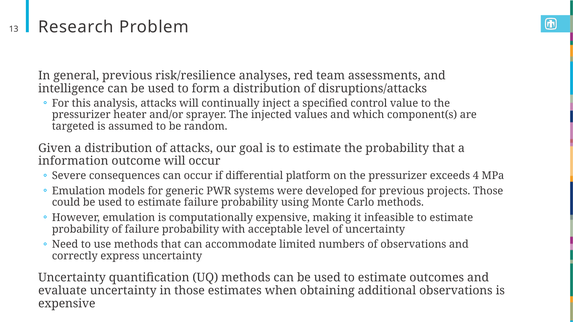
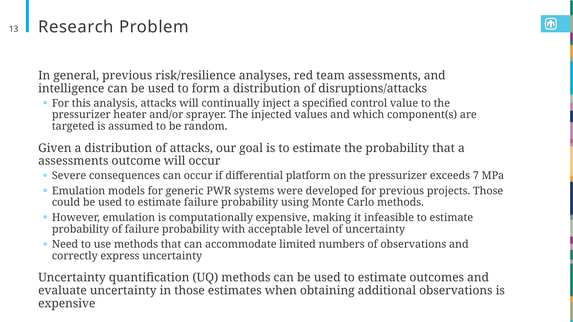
information: information -> assessments (73, 161)
4: 4 -> 7 (476, 176)
